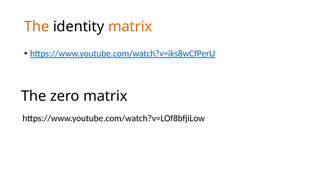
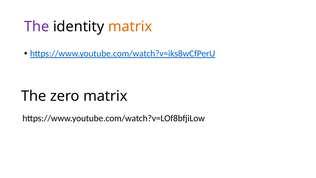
The colour: orange -> purple (37, 27)
